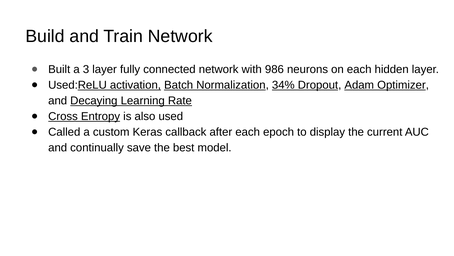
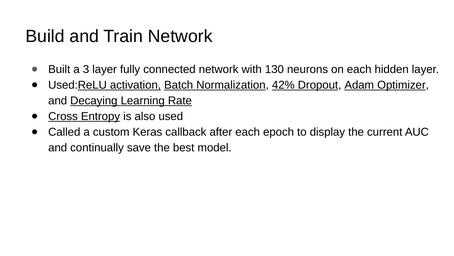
986: 986 -> 130 (274, 69)
34%: 34% -> 42% (283, 85)
